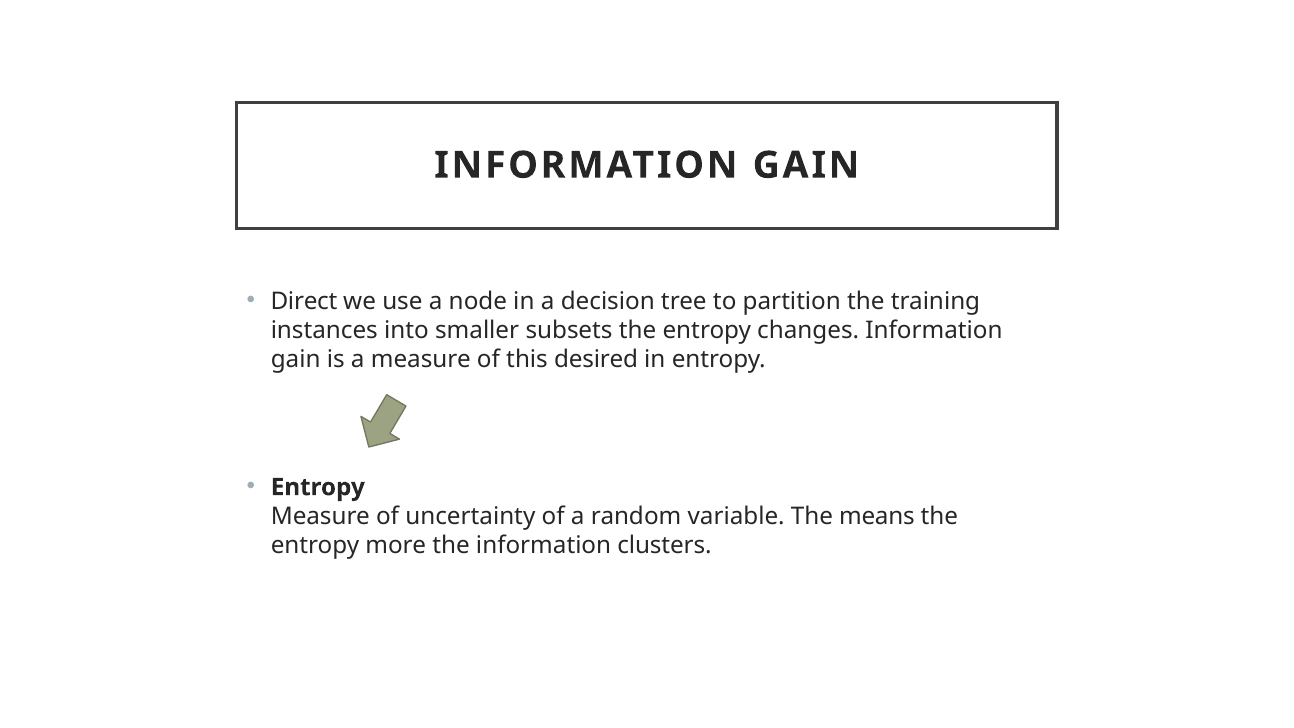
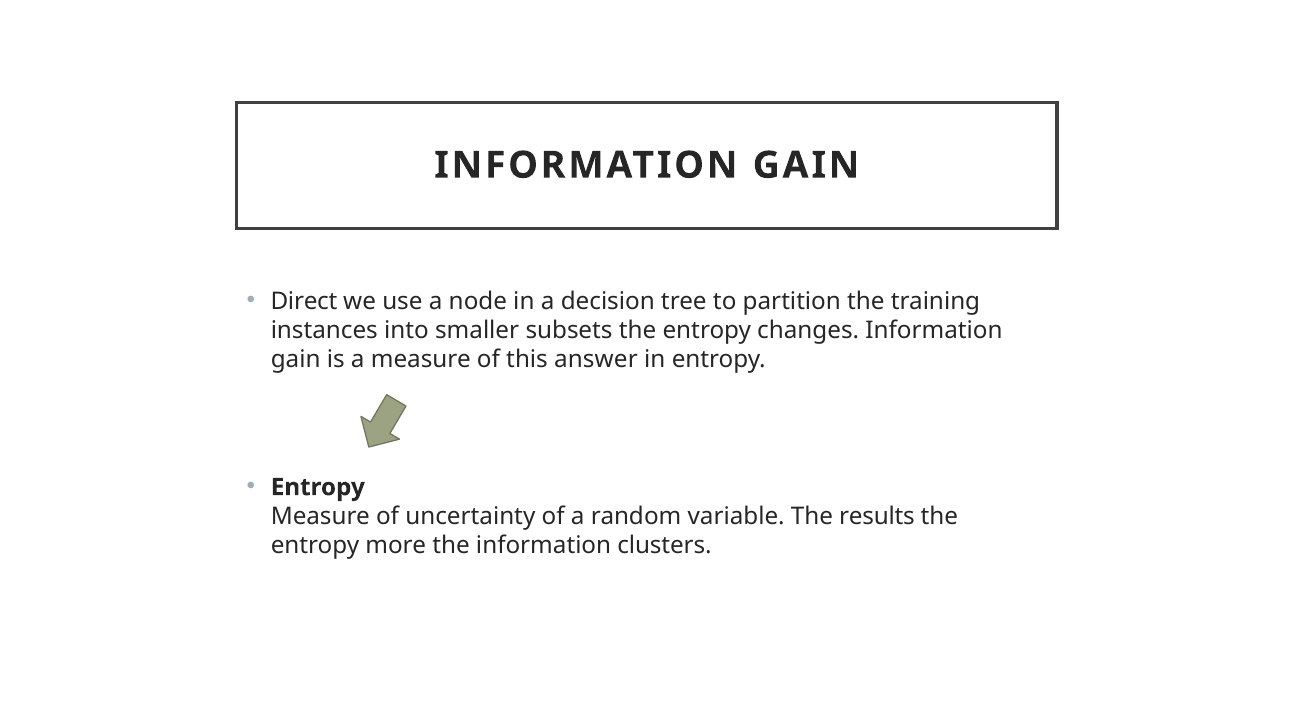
desired: desired -> answer (596, 359)
means: means -> results (877, 516)
